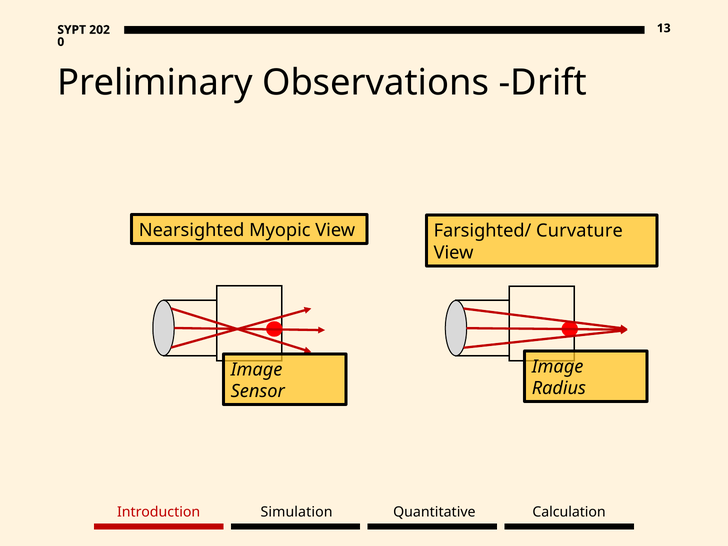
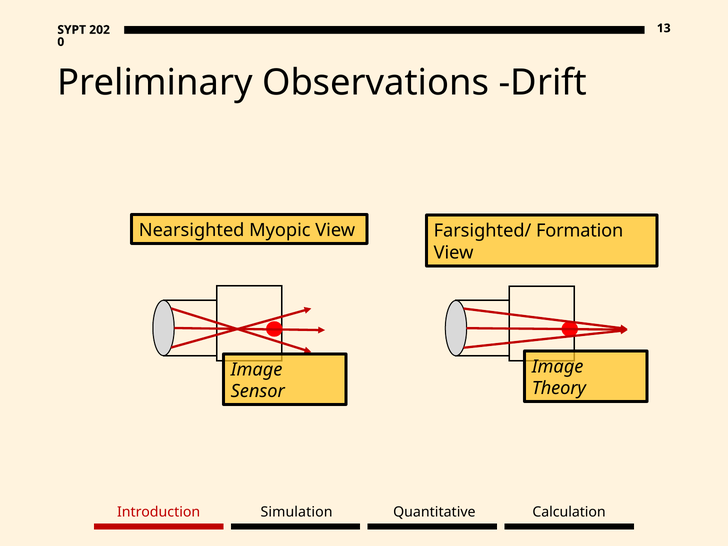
Curvature: Curvature -> Formation (580, 231)
Radius: Radius -> Theory (559, 388)
